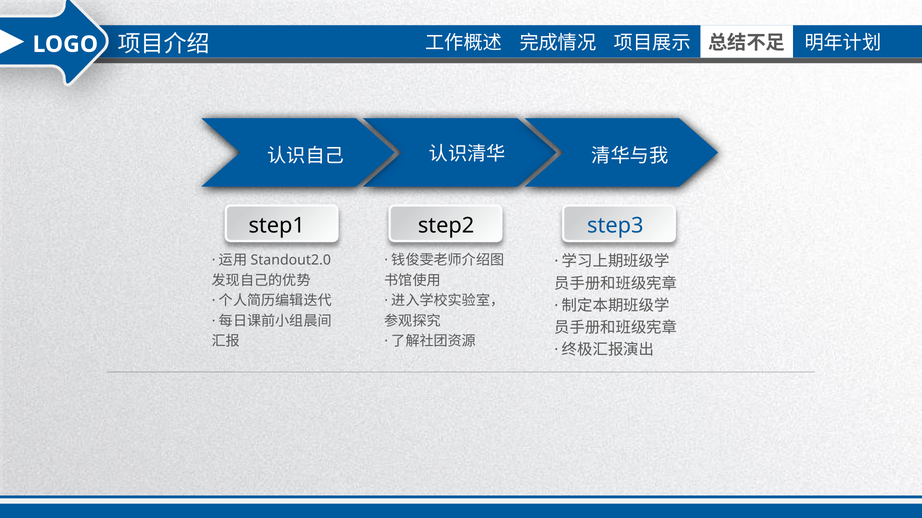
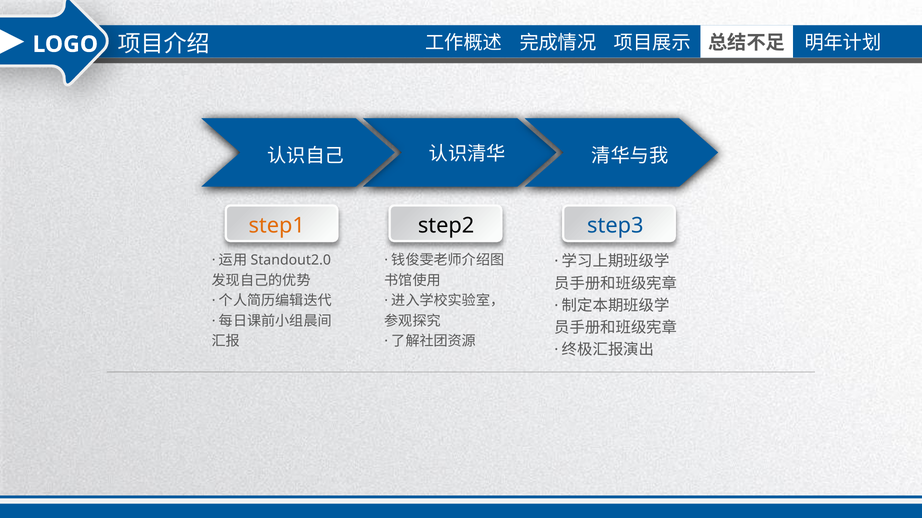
step1 colour: black -> orange (277, 226)
